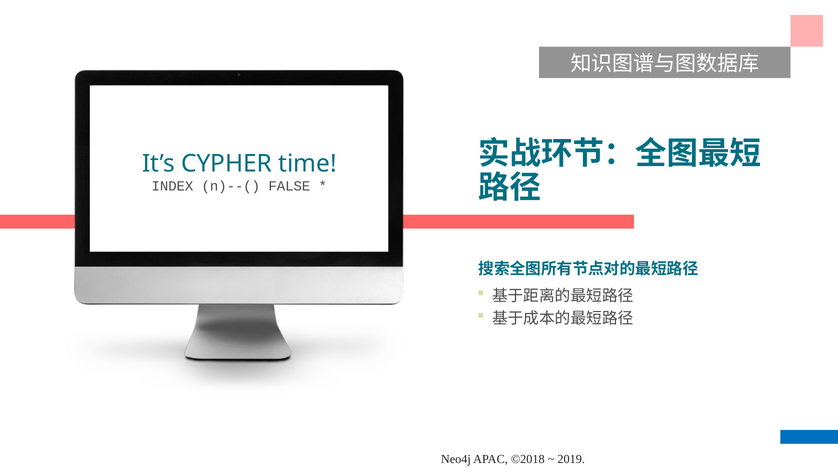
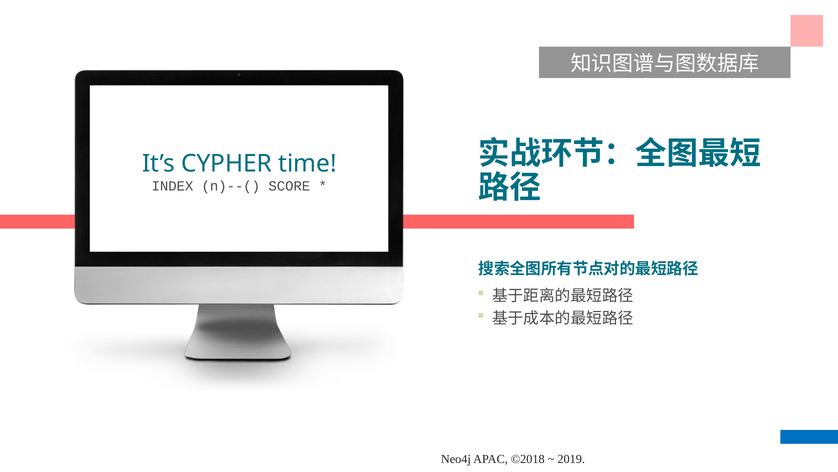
FALSE: FALSE -> SCORE (289, 186)
